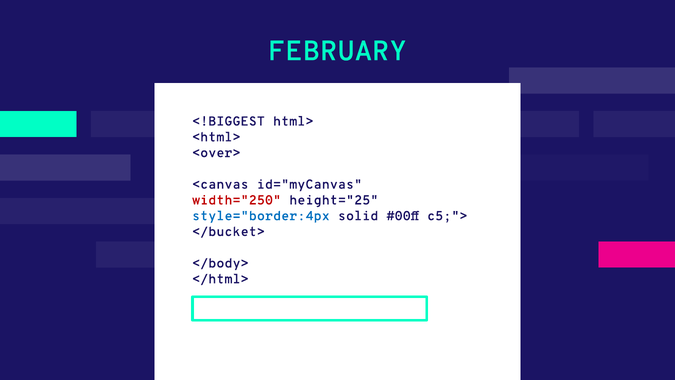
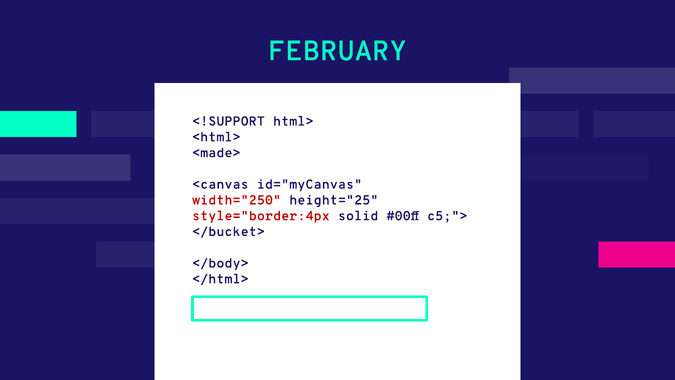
<!BIGGEST: <!BIGGEST -> <!SUPPORT (228, 121)
<over>: <over> -> <made> (216, 153)
style="border:4px colour: blue -> red (261, 216)
